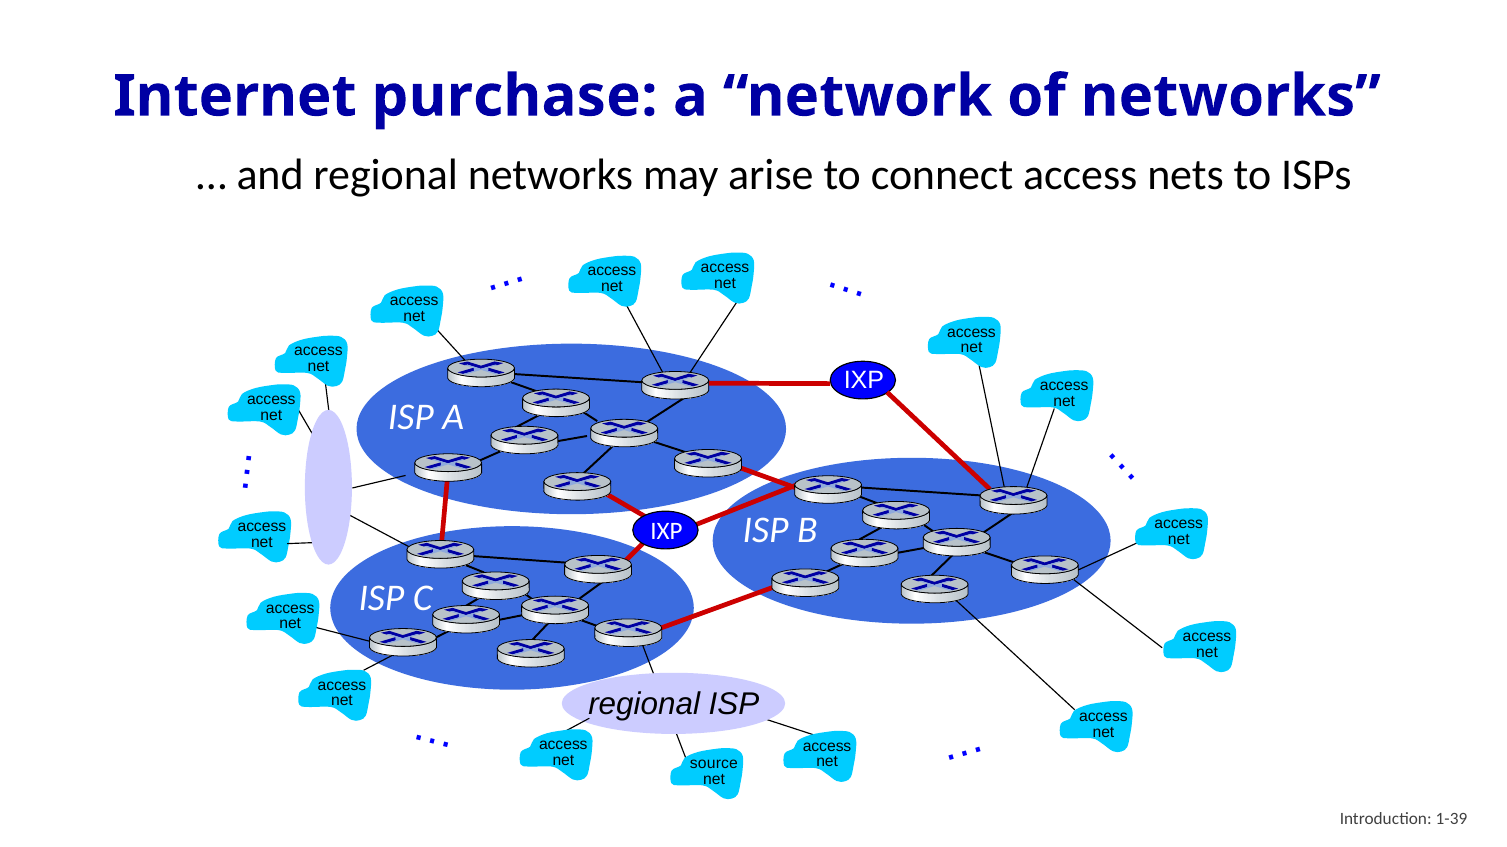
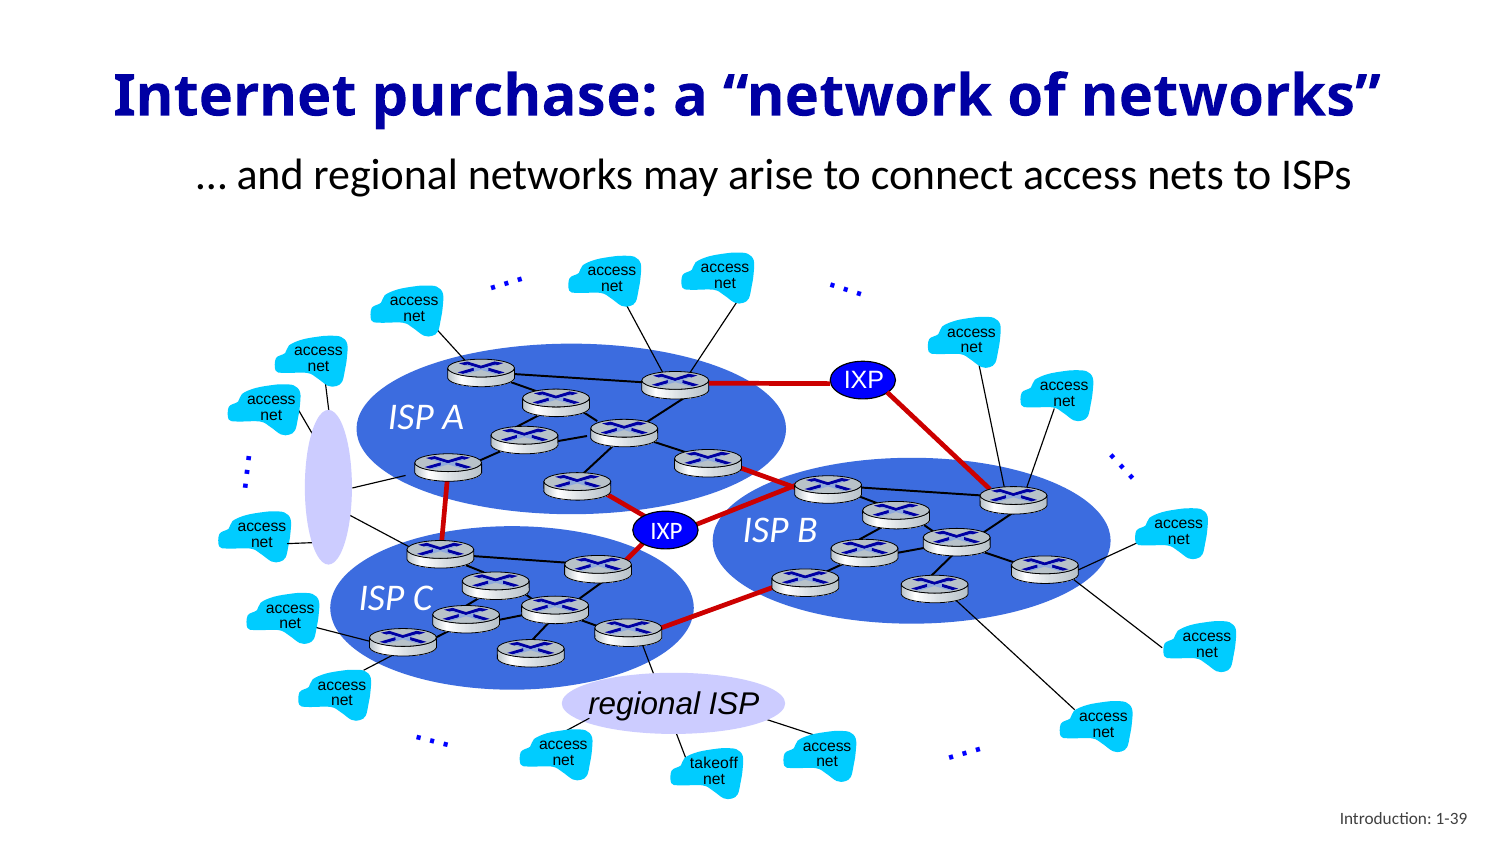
source: source -> takeoff (714, 764)
